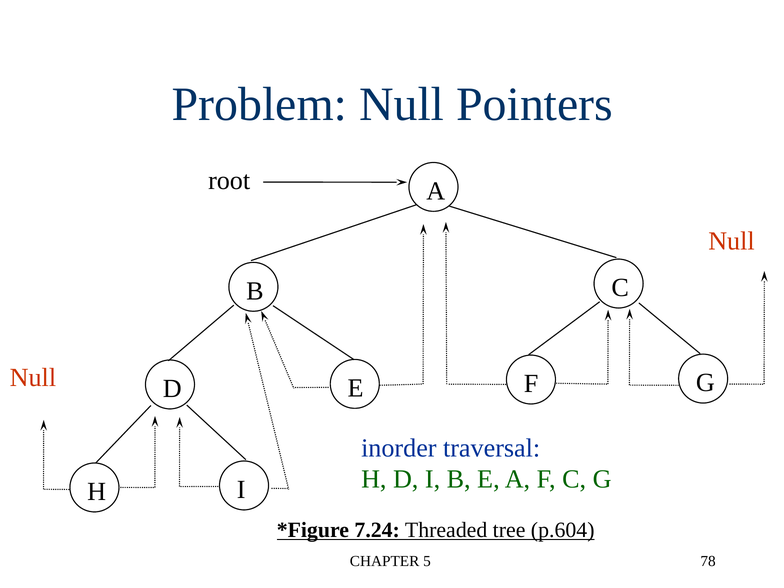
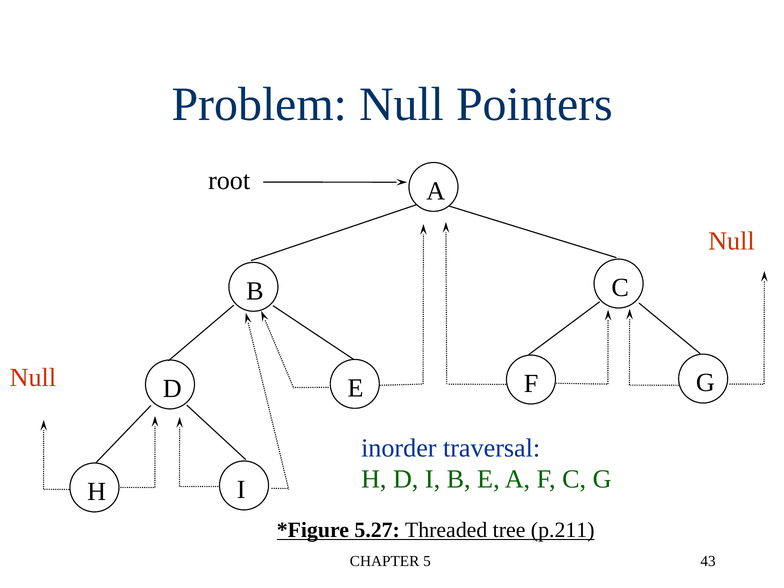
7.24: 7.24 -> 5.27 (377, 530)
p.604: p.604 -> p.211 (563, 530)
78: 78 -> 43 (708, 561)
